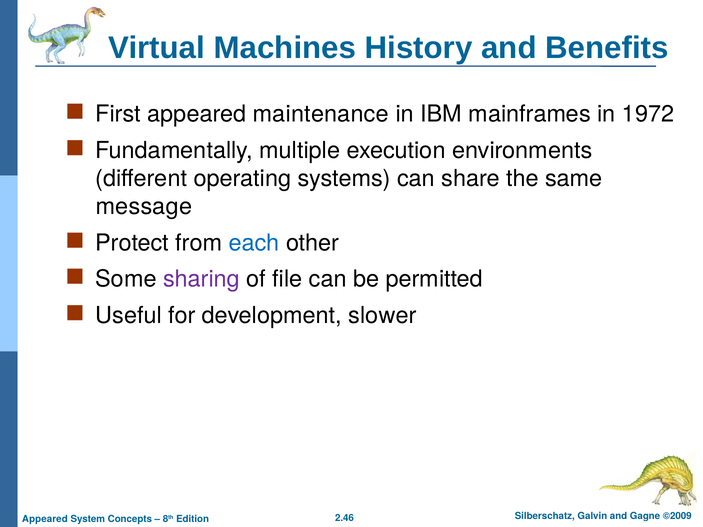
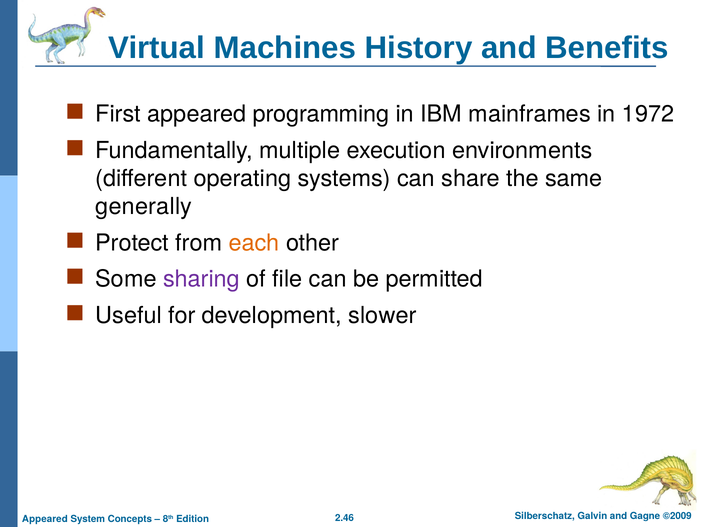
maintenance: maintenance -> programming (321, 114)
message: message -> generally (144, 207)
each colour: blue -> orange (254, 243)
